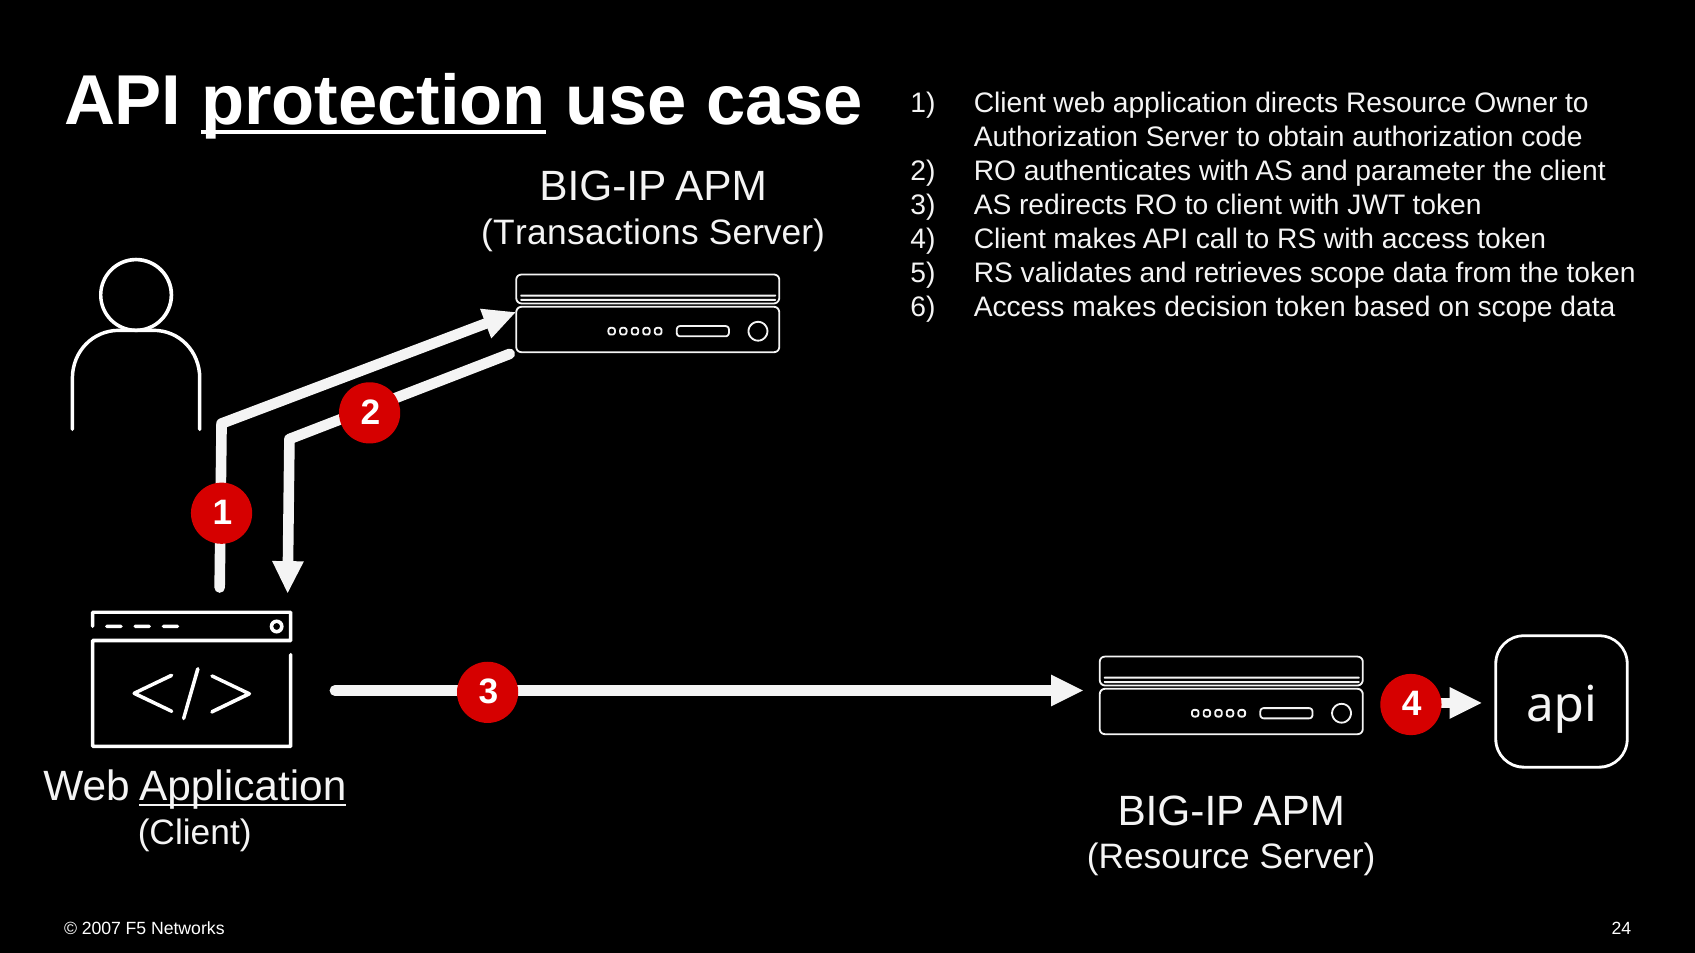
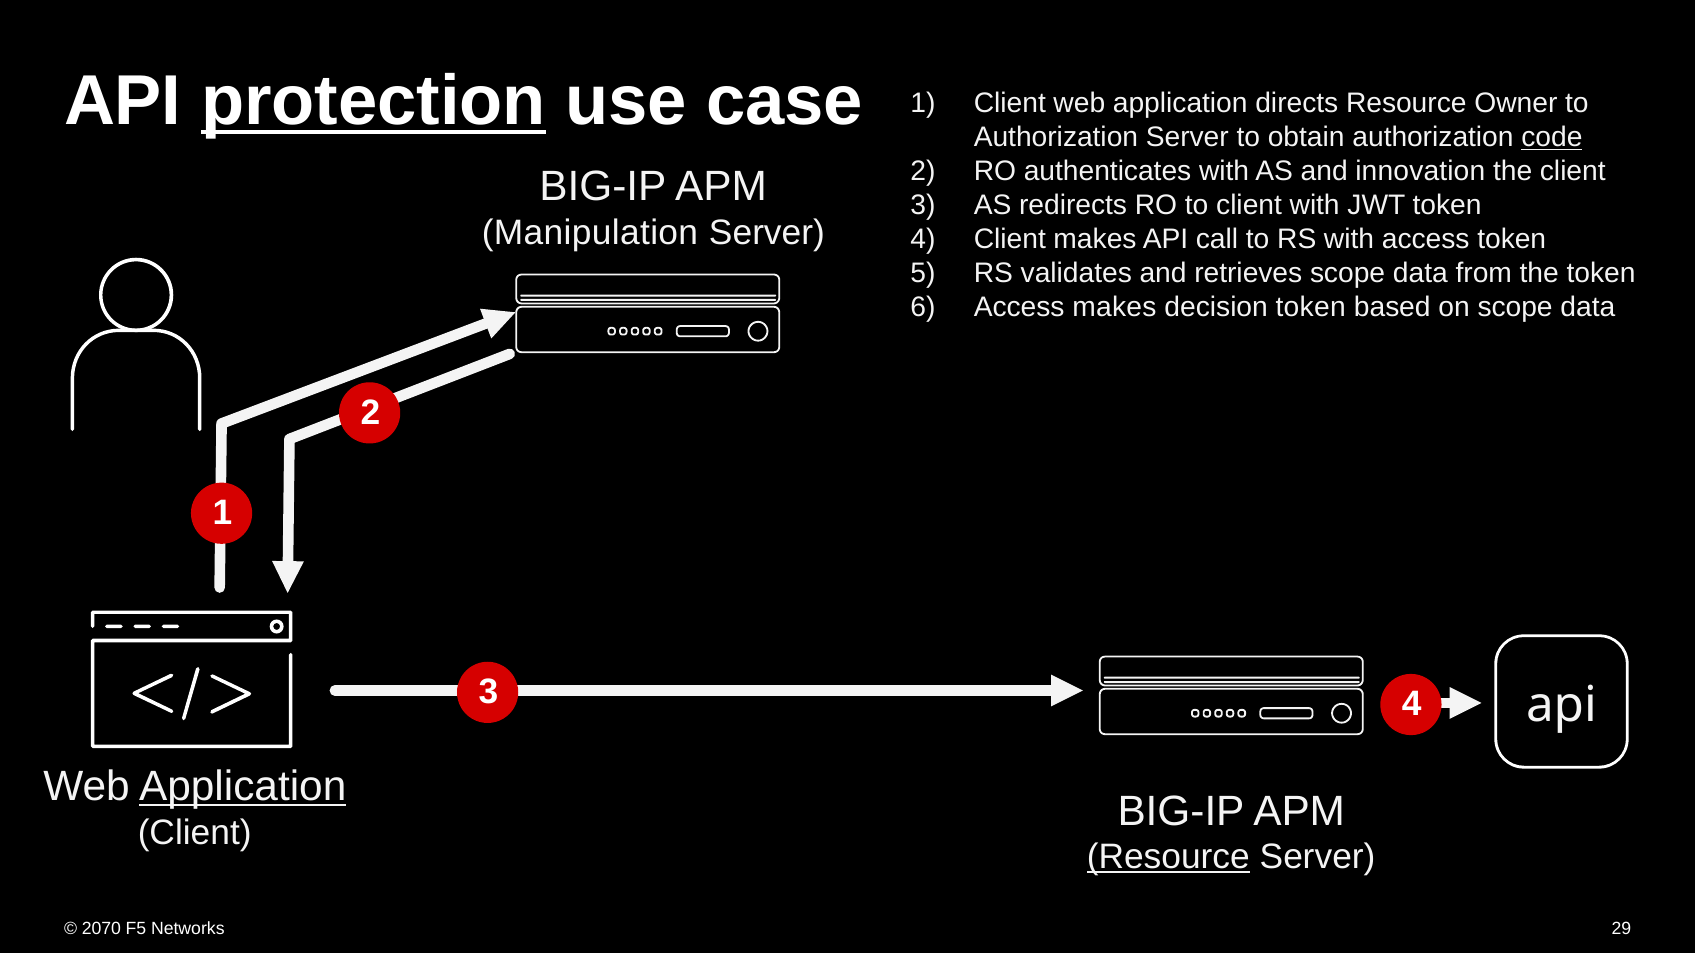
code underline: none -> present (1552, 138)
parameter: parameter -> innovation (1420, 171)
Transactions: Transactions -> Manipulation (590, 233)
Resource underline: none -> present (1168, 858)
2007: 2007 -> 2070 (101, 929)
24: 24 -> 29 (1621, 929)
